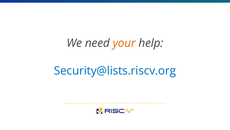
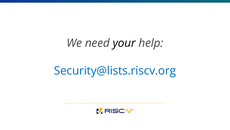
your colour: orange -> black (124, 43)
